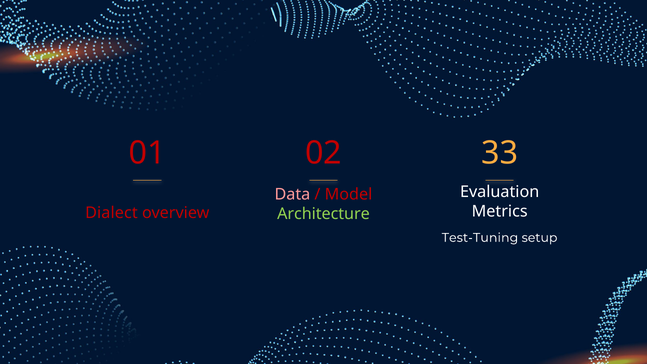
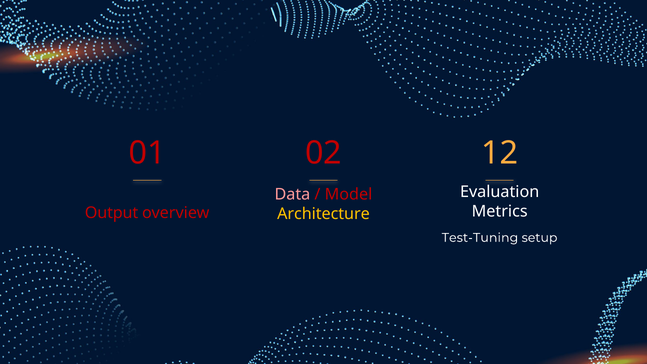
33: 33 -> 12 (500, 153)
Dialect: Dialect -> Output (112, 213)
Architecture colour: light green -> yellow (323, 214)
